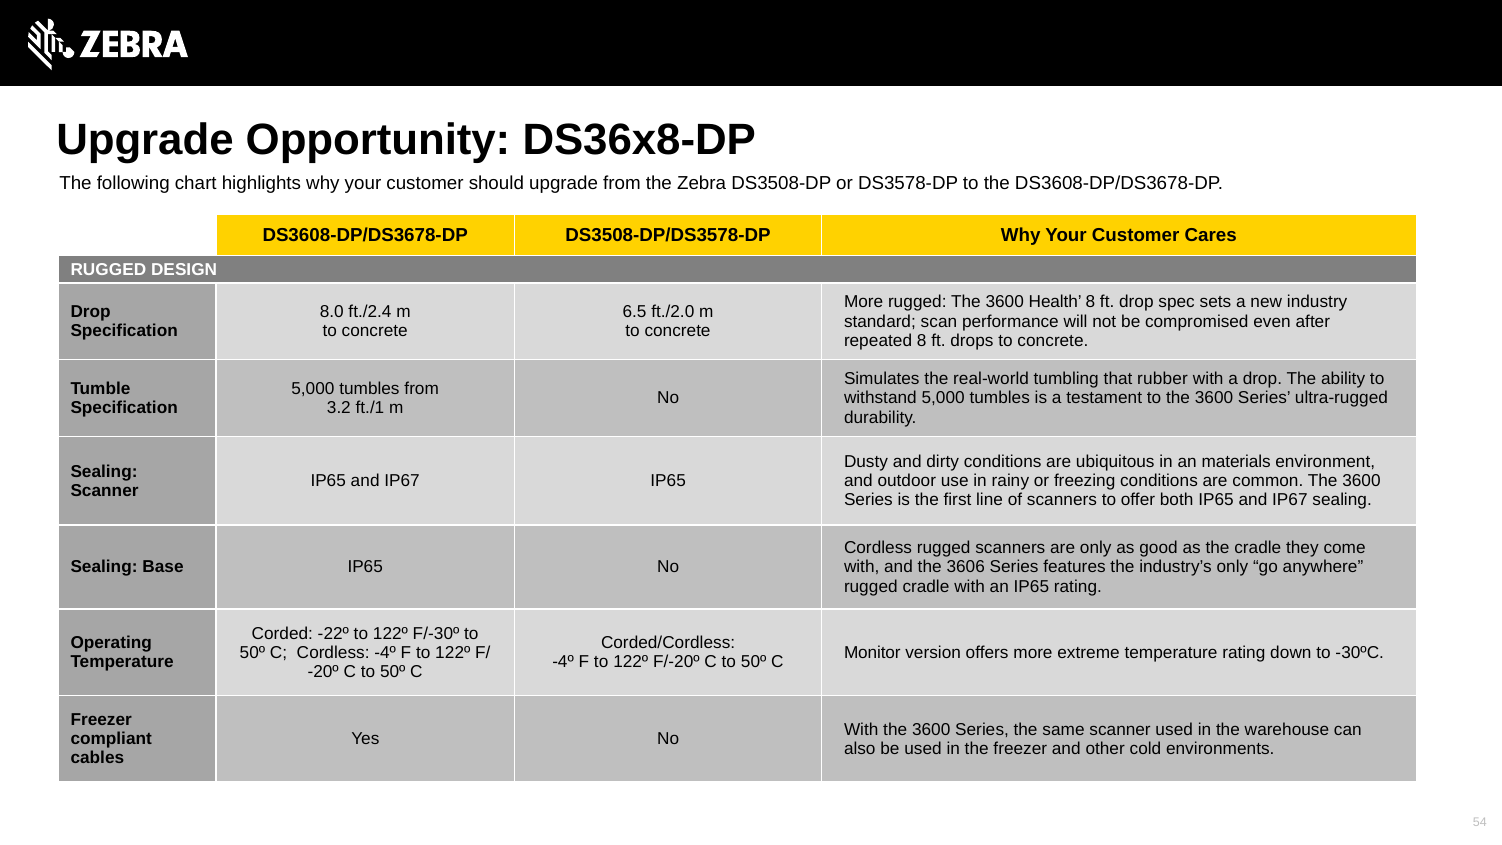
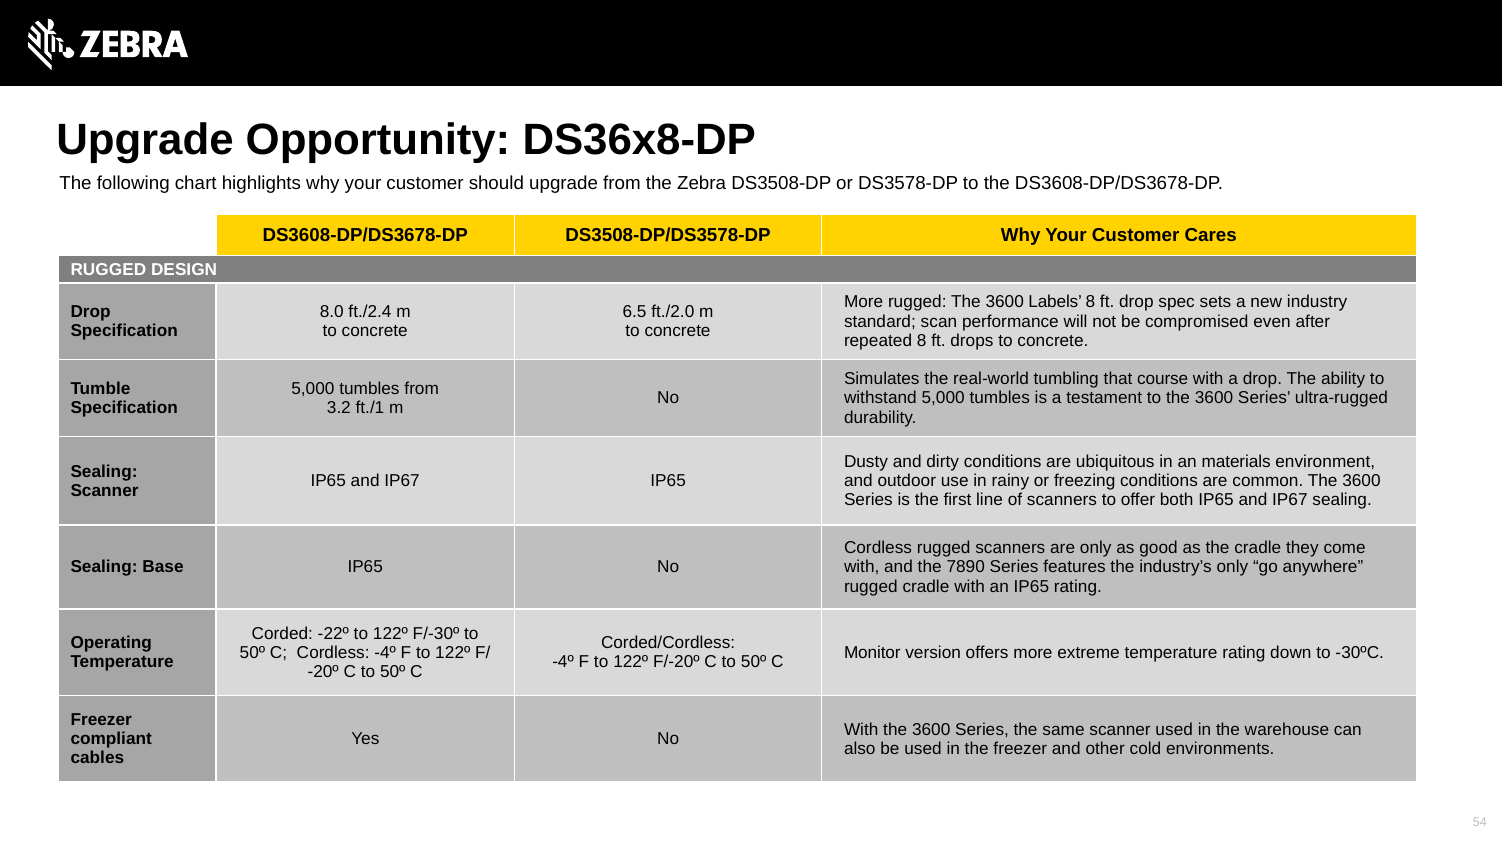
Health: Health -> Labels (1055, 302)
rubber: rubber -> course (1163, 379)
3606: 3606 -> 7890 (966, 567)
